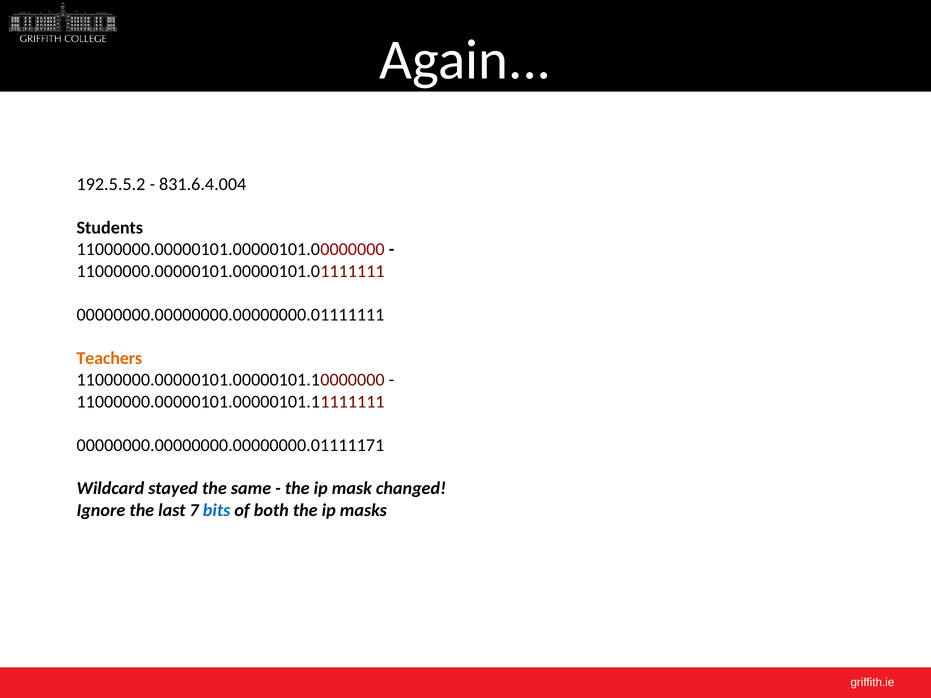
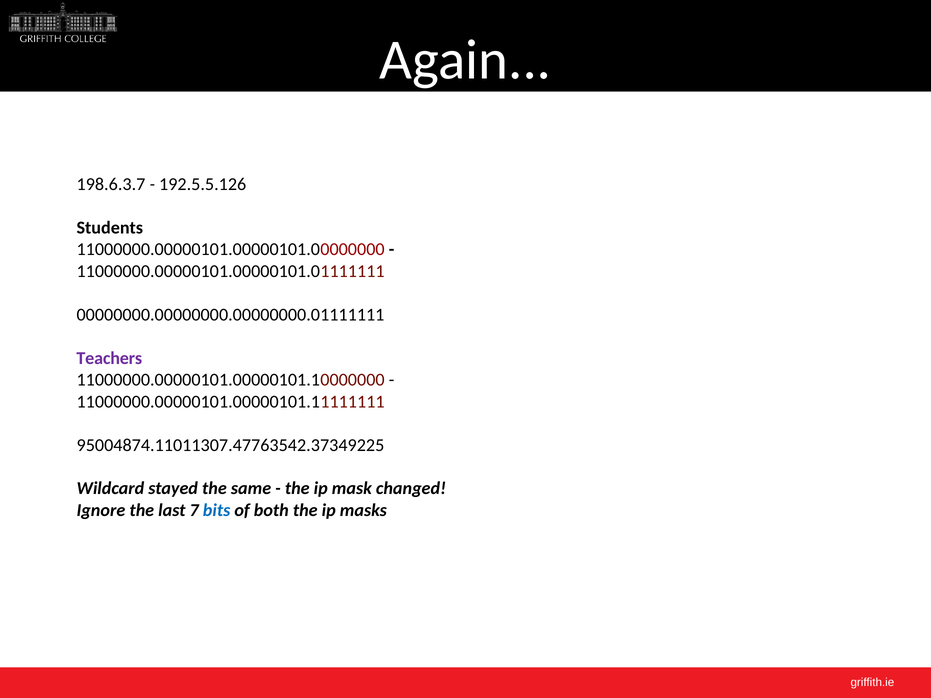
192.5.5.2: 192.5.5.2 -> 198.6.3.7 (111, 184)
831.6.4.004: 831.6.4.004 -> 192.5.5.126 (203, 184)
Teachers colour: orange -> purple (109, 358)
00000000.00000000.00000000.01111171: 00000000.00000000.00000000.01111171 -> 95004874.11011307.47763542.37349225 (230, 445)
